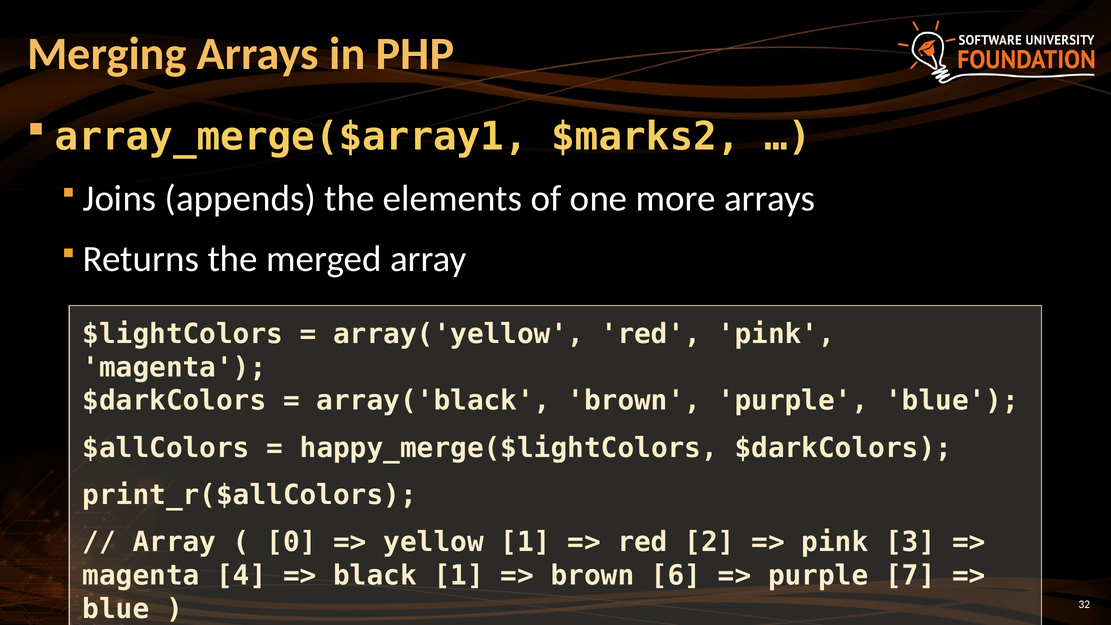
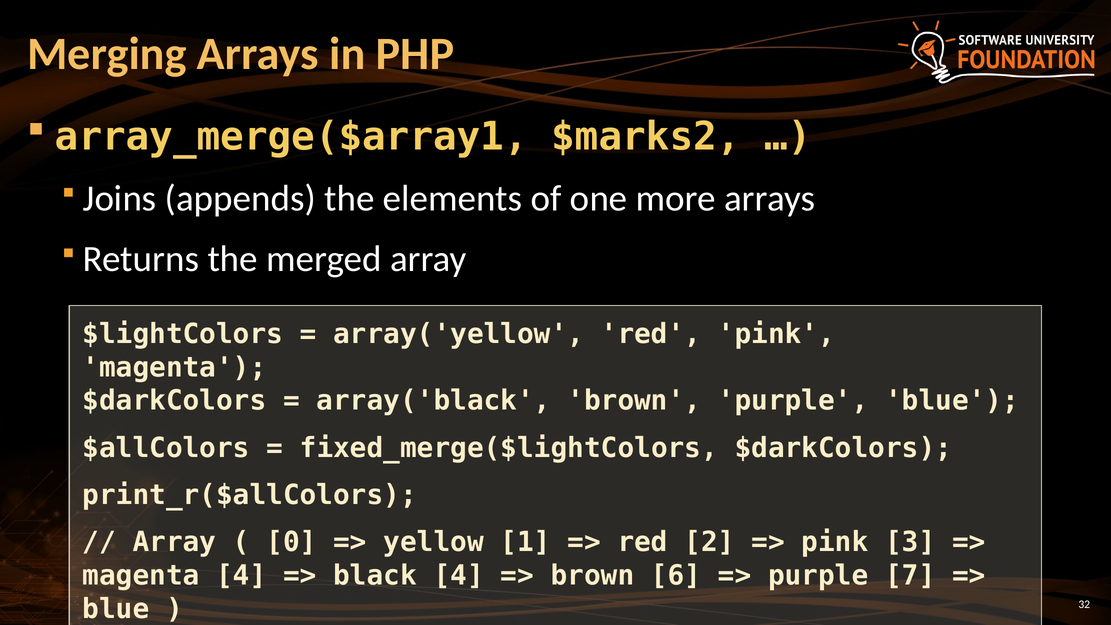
happy_merge($lightColors: happy_merge($lightColors -> fixed_merge($lightColors (509, 448)
black 1: 1 -> 4 (459, 576)
